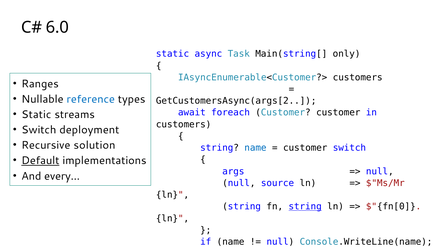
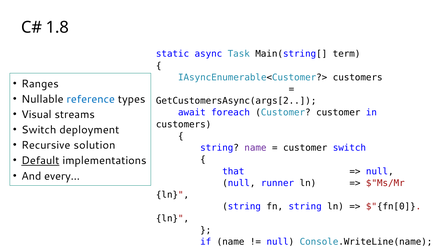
6.0: 6.0 -> 1.8 (57, 28)
only: only -> term (347, 54)
Static: Static -> Visual (36, 115)
name colour: blue -> purple (255, 148)
args: args -> that (233, 172)
source: source -> runner (278, 183)
string underline: present -> none (305, 207)
